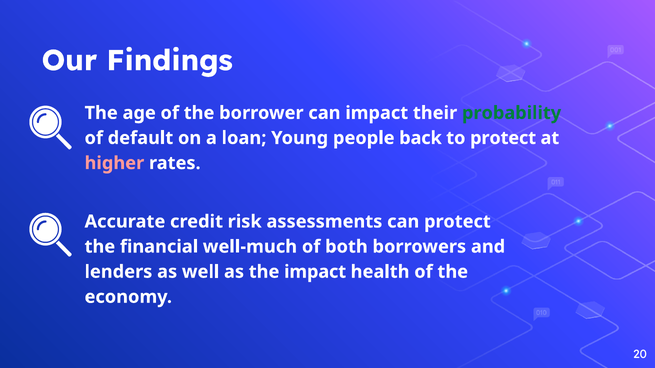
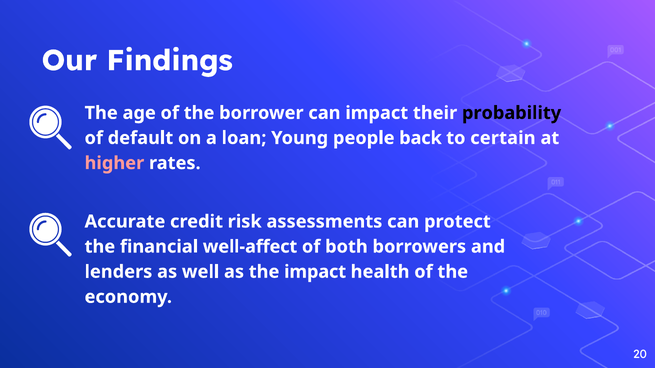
probability colour: green -> black (512, 113)
to protect: protect -> certain (503, 138)
well-much: well-much -> well-affect (250, 247)
